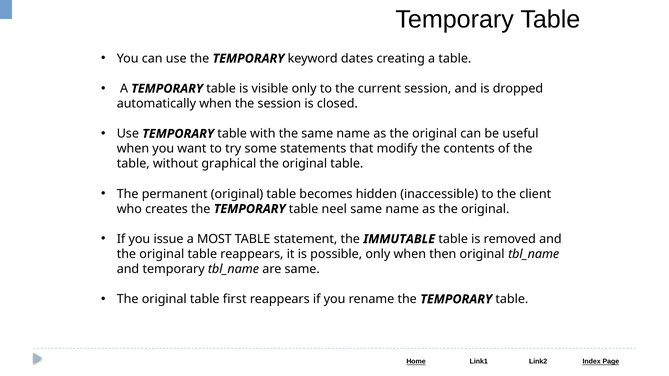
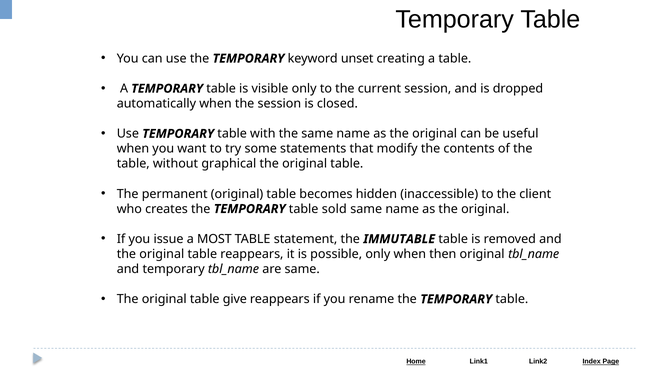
dates: dates -> unset (357, 59)
neel: neel -> sold (334, 209)
first: first -> give (235, 299)
